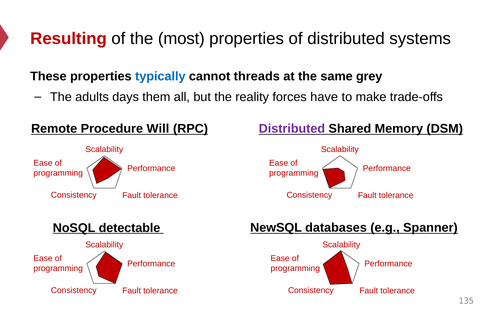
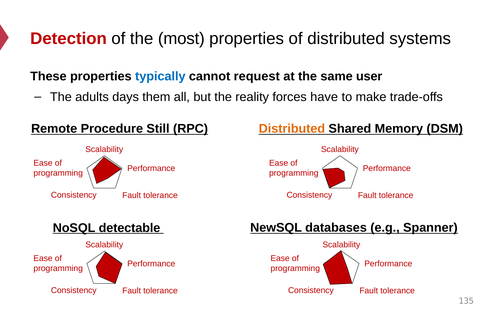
Resulting: Resulting -> Detection (69, 39)
threads: threads -> request (257, 76)
grey: grey -> user (369, 76)
Will: Will -> Still (158, 129)
Distributed colour: purple -> orange (292, 129)
